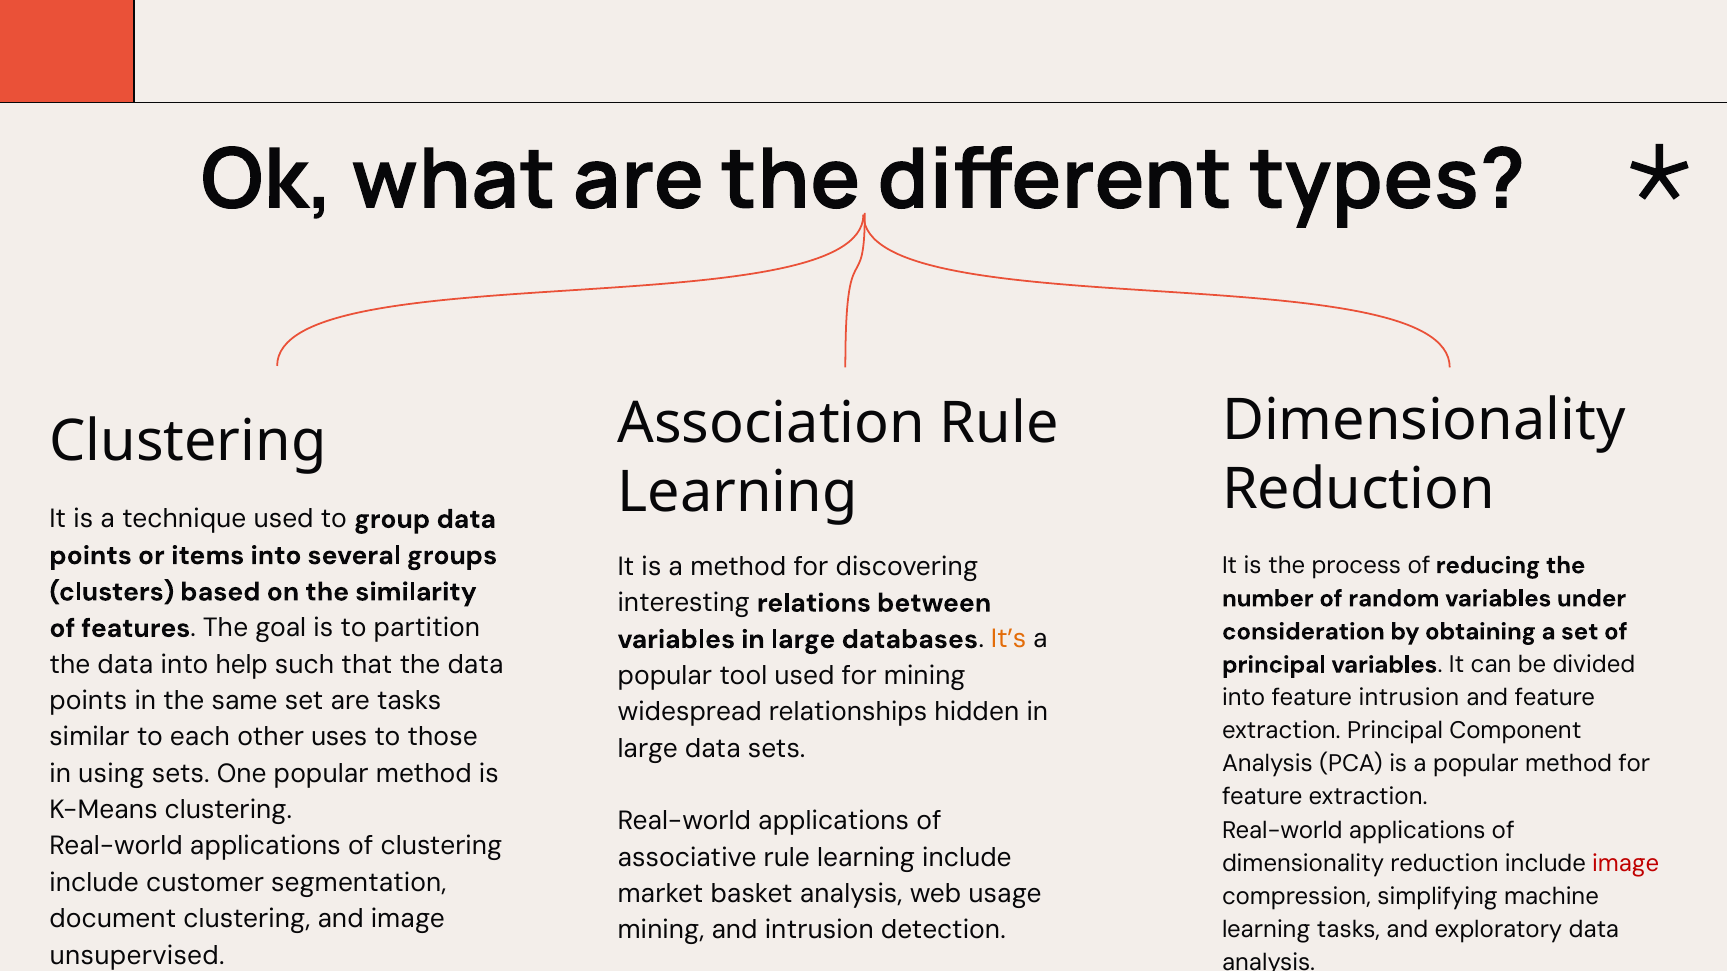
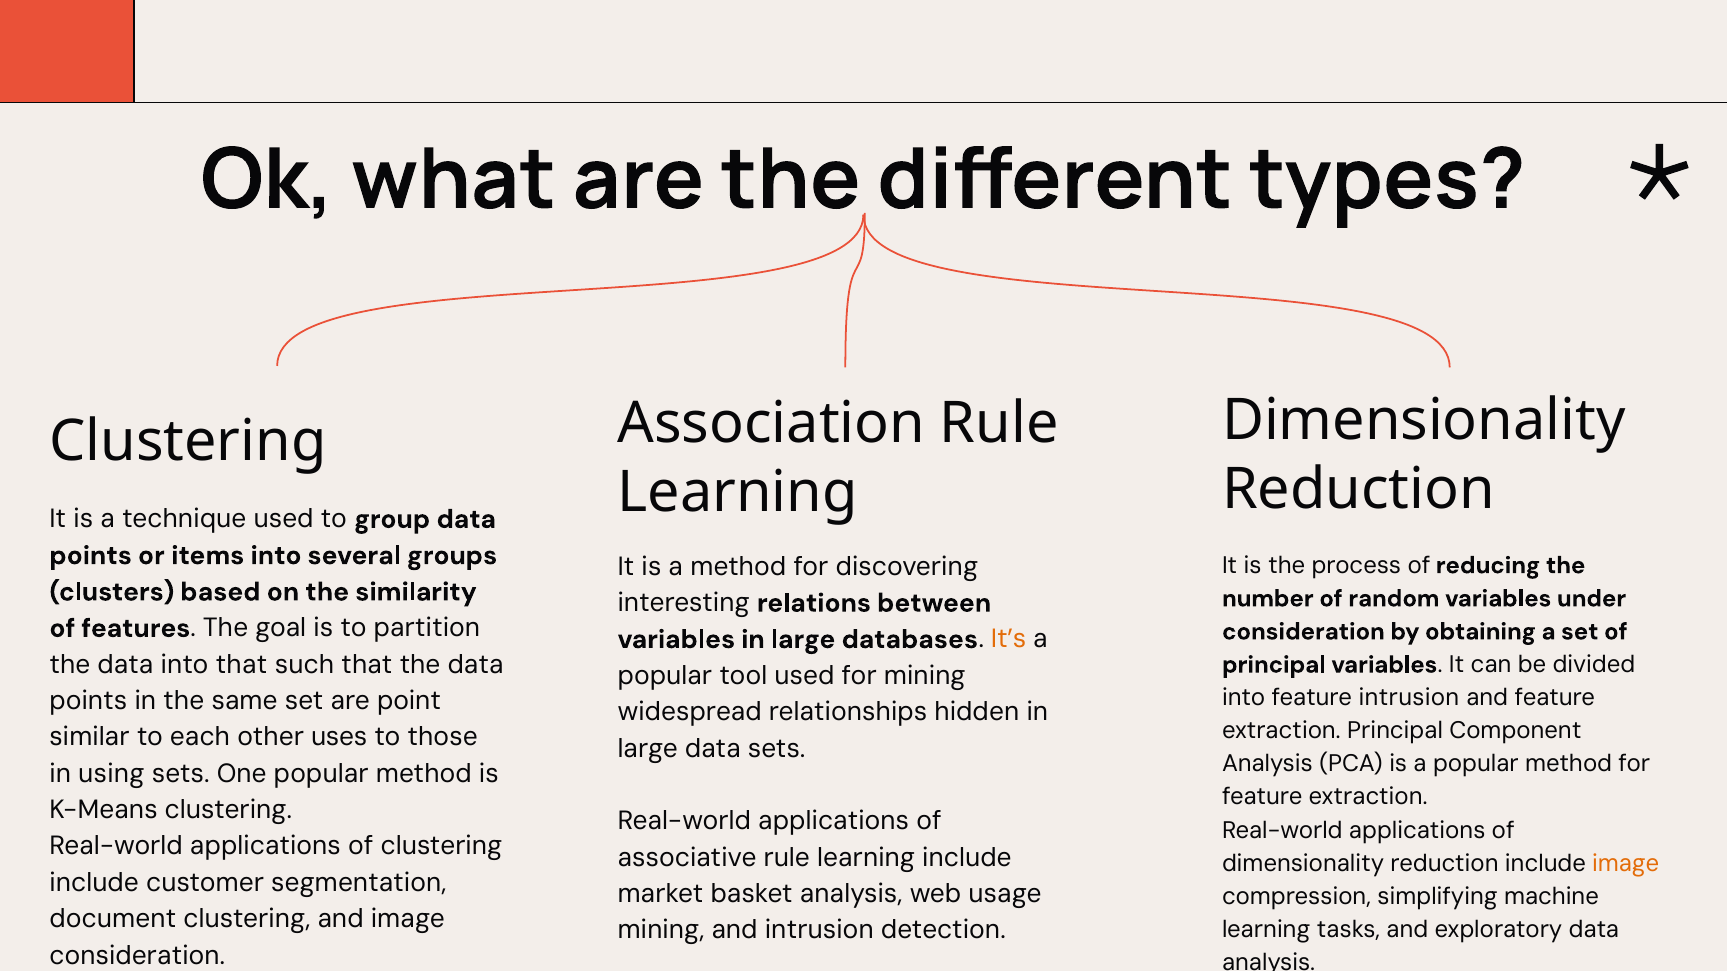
into help: help -> that (242, 665)
are tasks: tasks -> point (409, 701)
image colour: red -> orange (1626, 864)
unsupervised: unsupervised -> consideration (137, 956)
